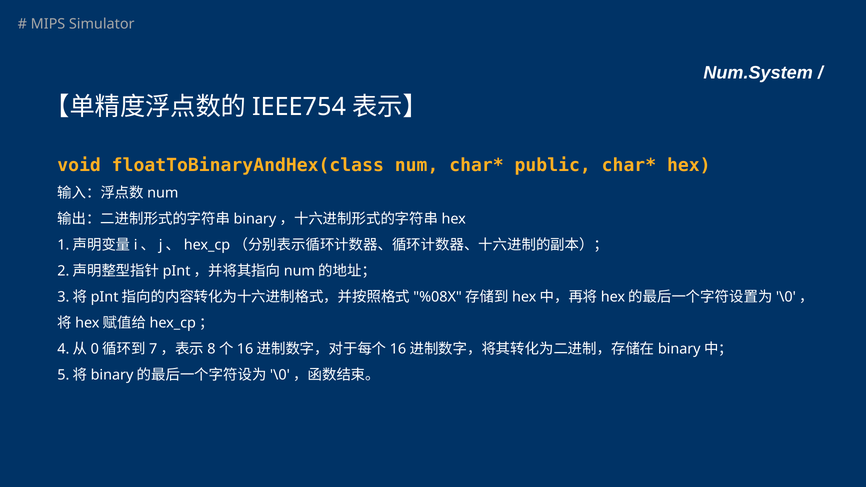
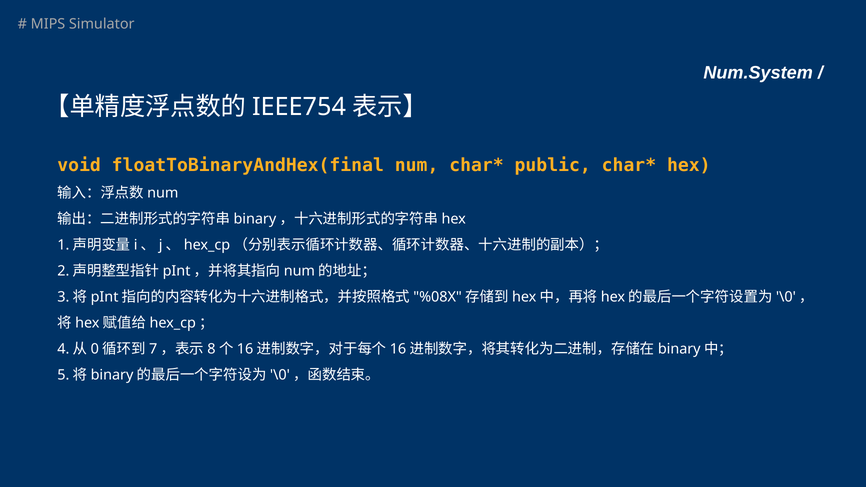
floatToBinaryAndHex(class: floatToBinaryAndHex(class -> floatToBinaryAndHex(final (248, 165)
